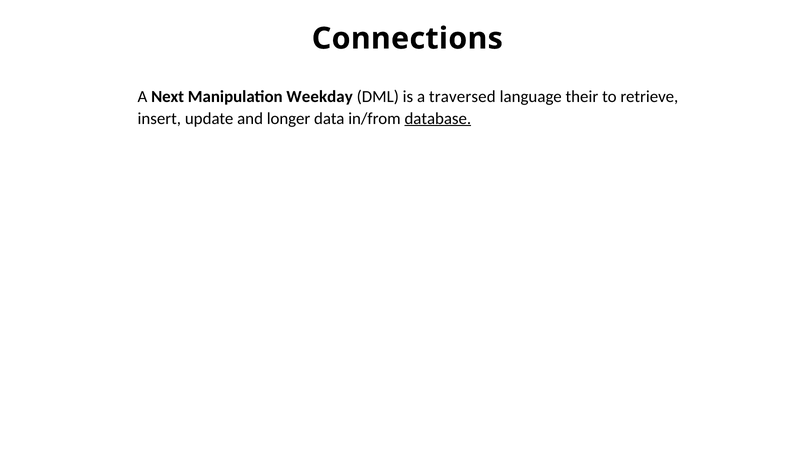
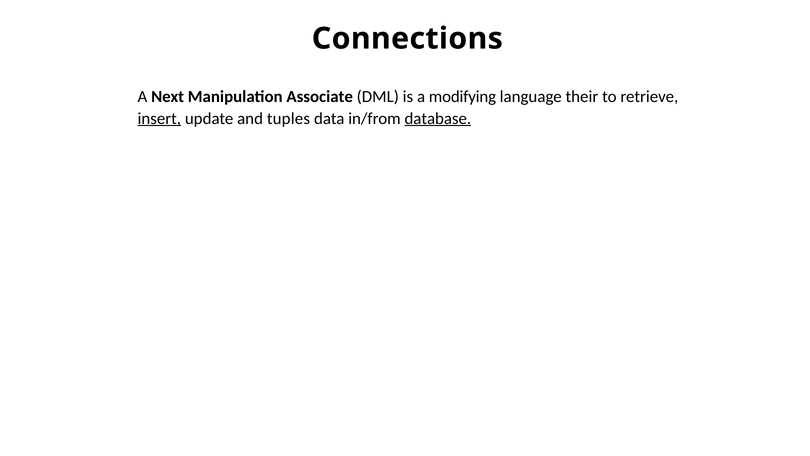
Weekday: Weekday -> Associate (320, 97)
traversed: traversed -> modifying (462, 97)
insert underline: none -> present (159, 118)
longer: longer -> tuples (288, 118)
